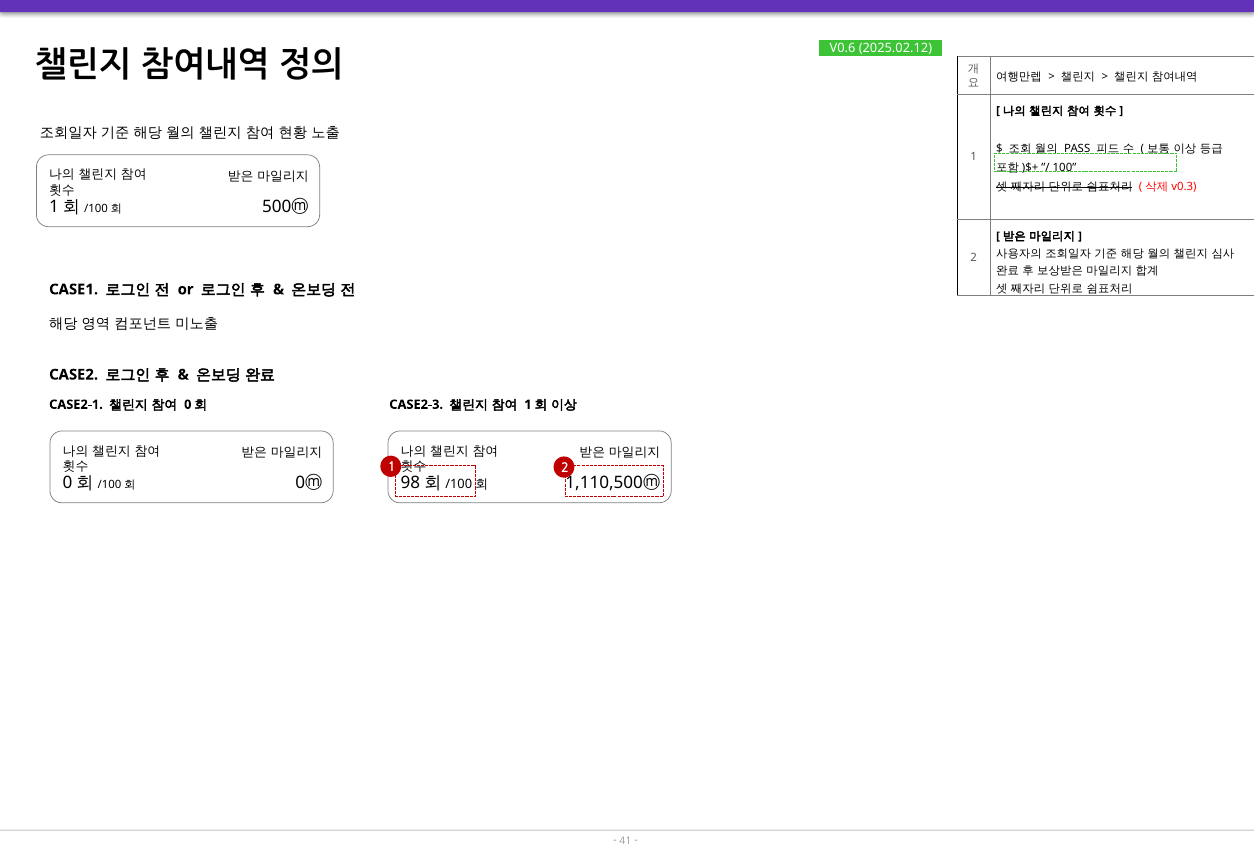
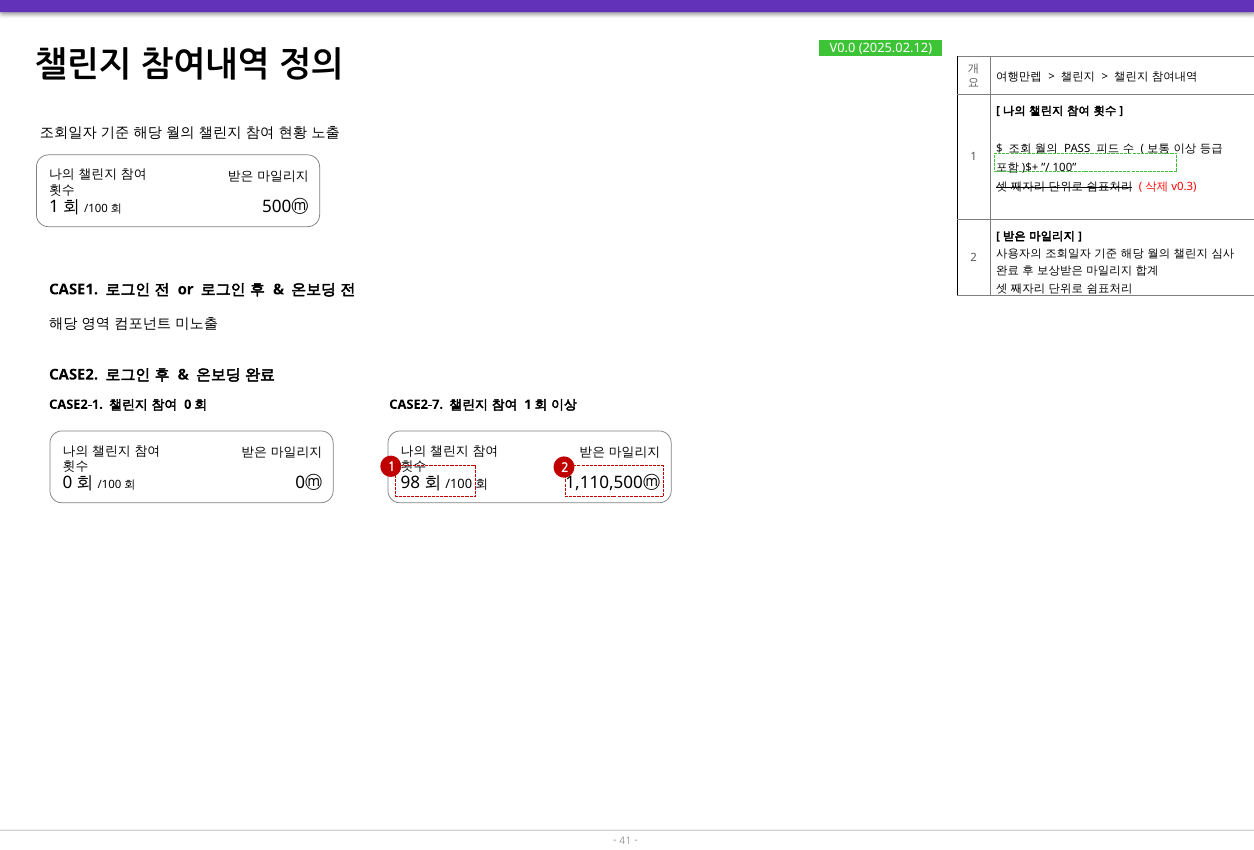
V0.6: V0.6 -> V0.0 (843, 49)
CASE2-3: CASE2-3 -> CASE2-7 (416, 404)
